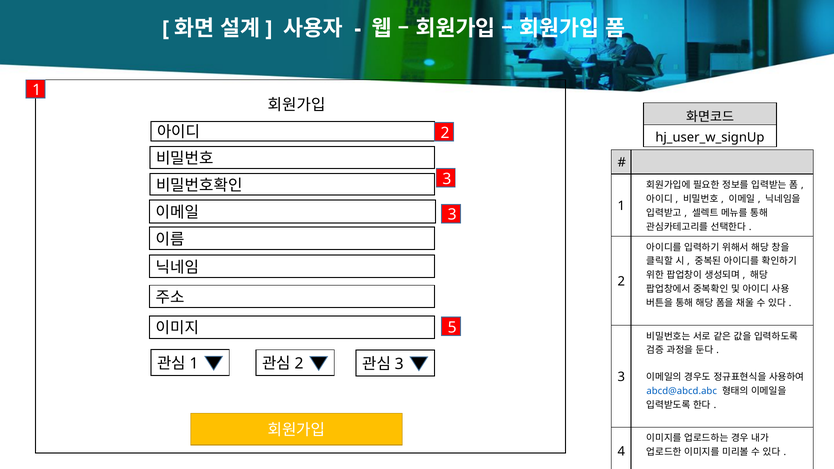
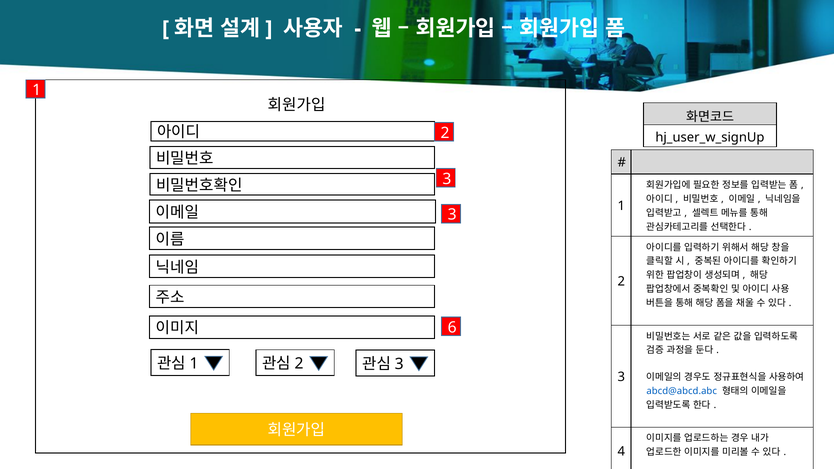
5: 5 -> 6 (452, 327)
